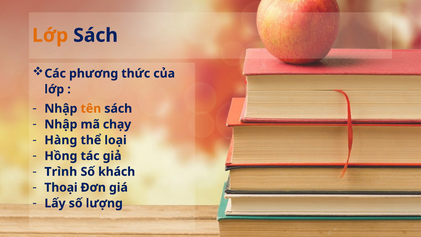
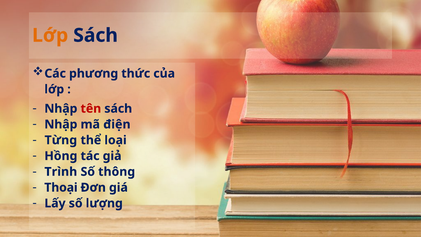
tên colour: orange -> red (91, 109)
chạy: chạy -> điện (117, 124)
Hàng: Hàng -> Từng (61, 140)
khách: khách -> thông (117, 172)
